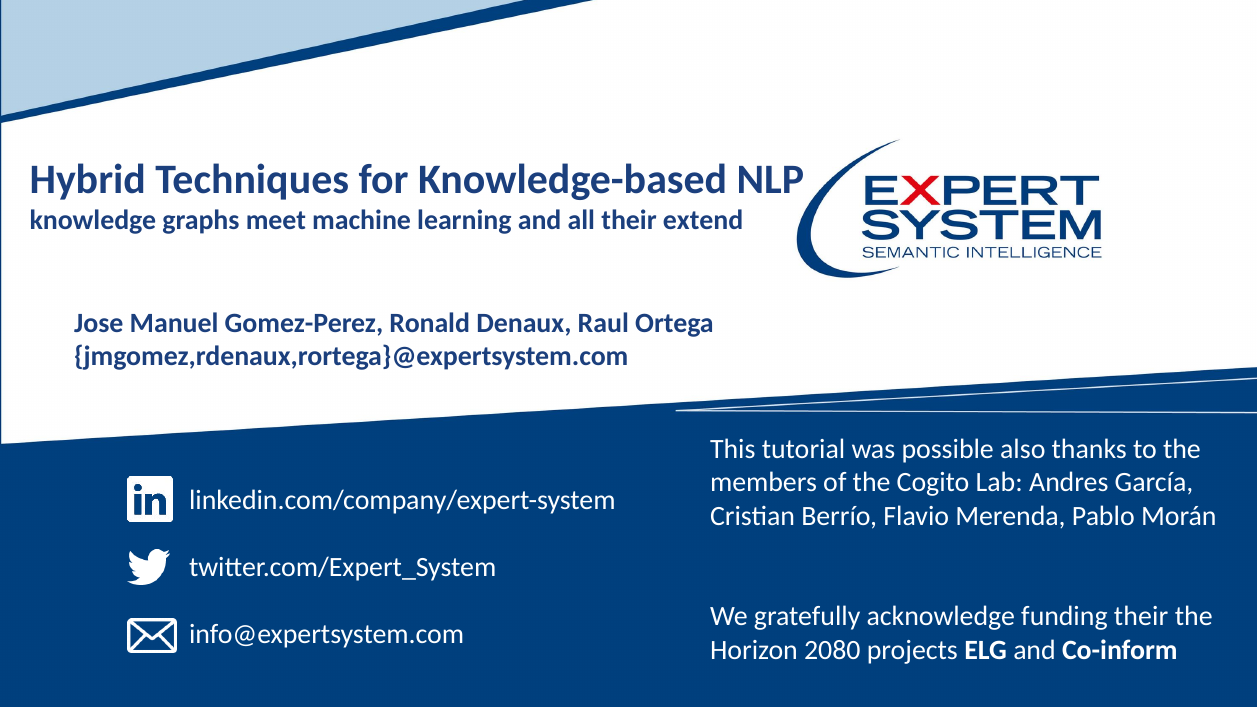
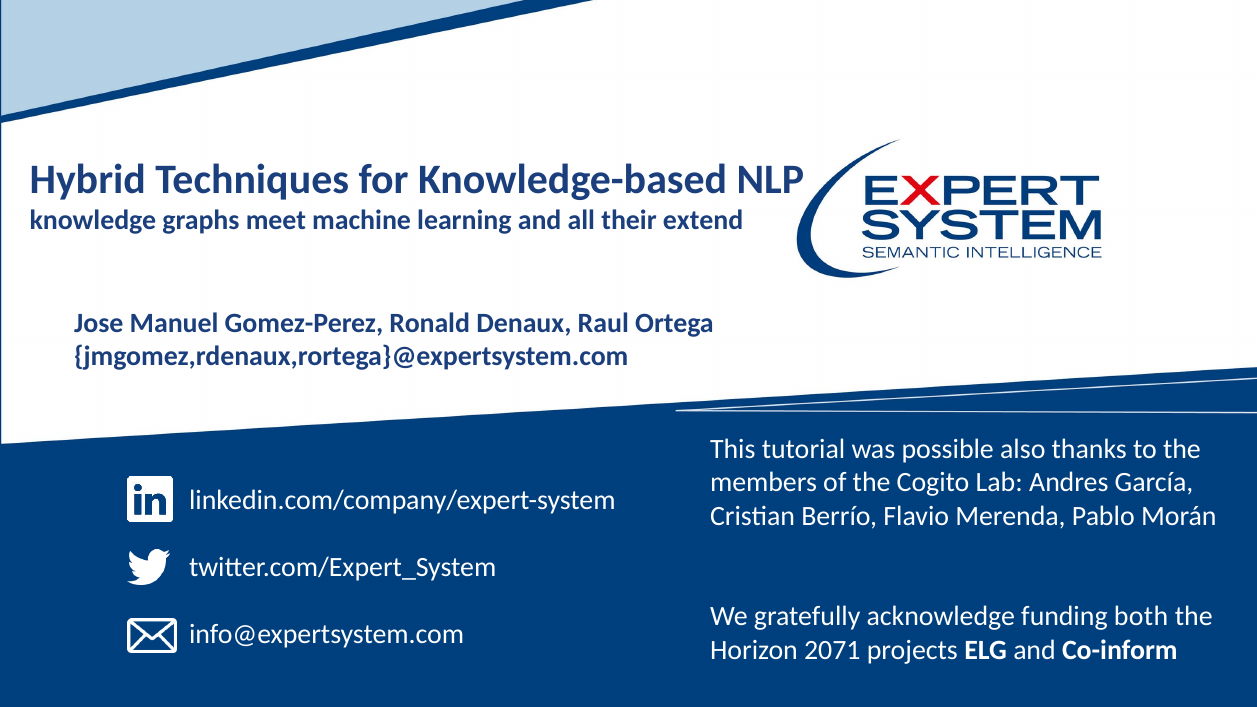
funding their: their -> both (1141, 617)
2080: 2080 -> 2071 (832, 650)
